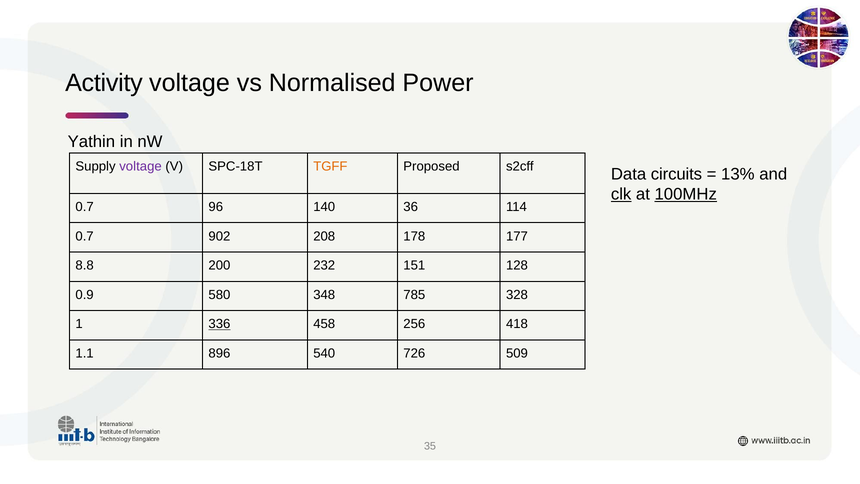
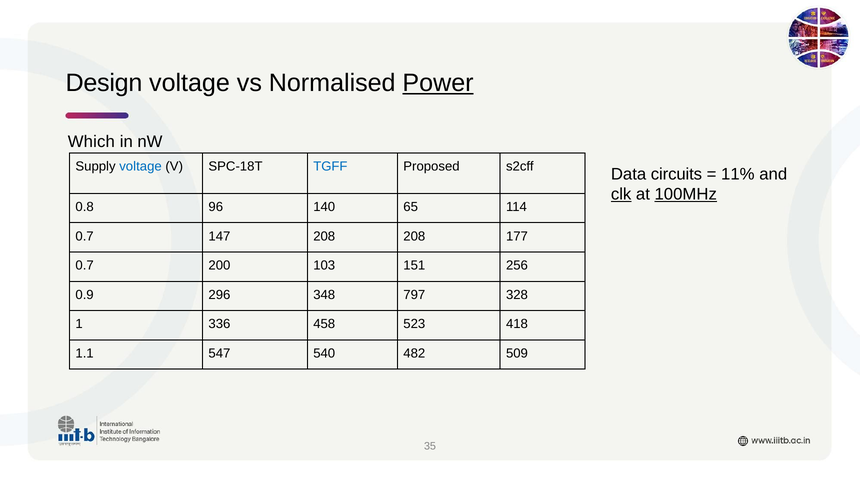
Activity: Activity -> Design (104, 83)
Power underline: none -> present (438, 83)
Yathin: Yathin -> Which (91, 142)
voltage colour: purple -> blue (141, 167)
TGFF colour: orange -> blue (330, 167)
13%: 13% -> 11% (738, 174)
0.7: 0.7 -> 0.8 (85, 207)
36: 36 -> 65 (411, 207)
902: 902 -> 147 (219, 236)
208 178: 178 -> 208 (414, 236)
8.8: 8.8 -> 0.7 (85, 265)
232: 232 -> 103 (324, 265)
128: 128 -> 256 (517, 265)
580: 580 -> 296 (219, 295)
785: 785 -> 797 (414, 295)
336 underline: present -> none (219, 324)
256: 256 -> 523 (414, 324)
896: 896 -> 547 (219, 353)
726: 726 -> 482 (414, 353)
